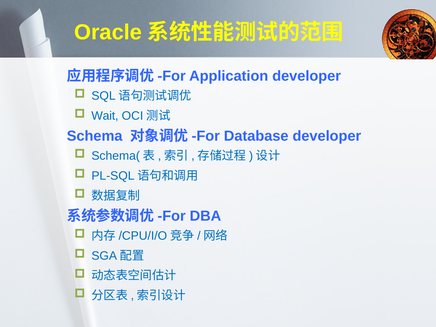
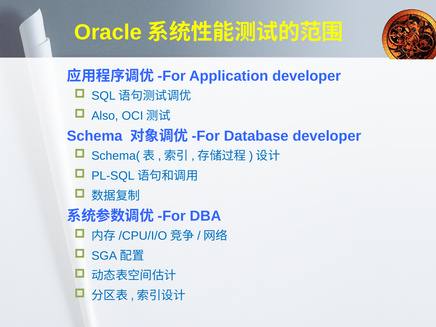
Wait: Wait -> Also (105, 116)
